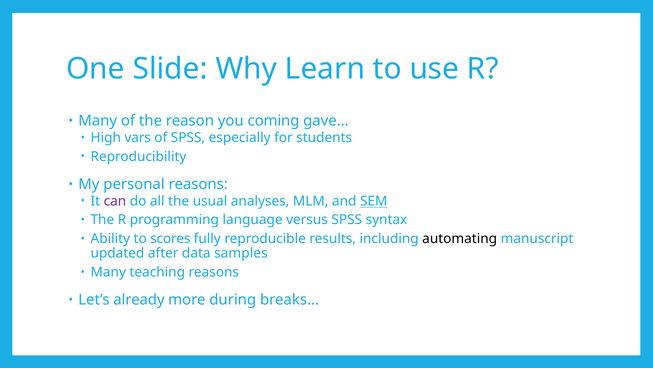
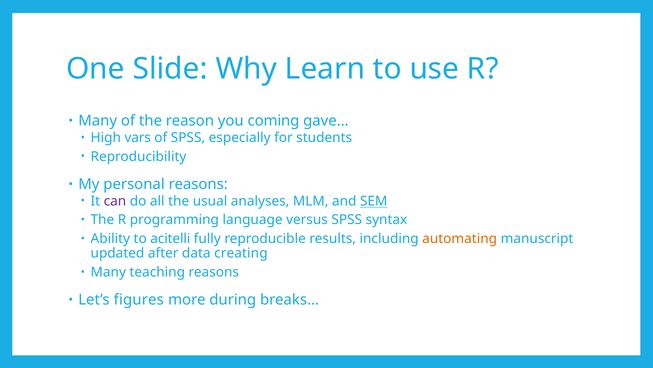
scores: scores -> acitelli (170, 238)
automating colour: black -> orange (460, 238)
samples: samples -> creating (241, 253)
already: already -> figures (139, 299)
